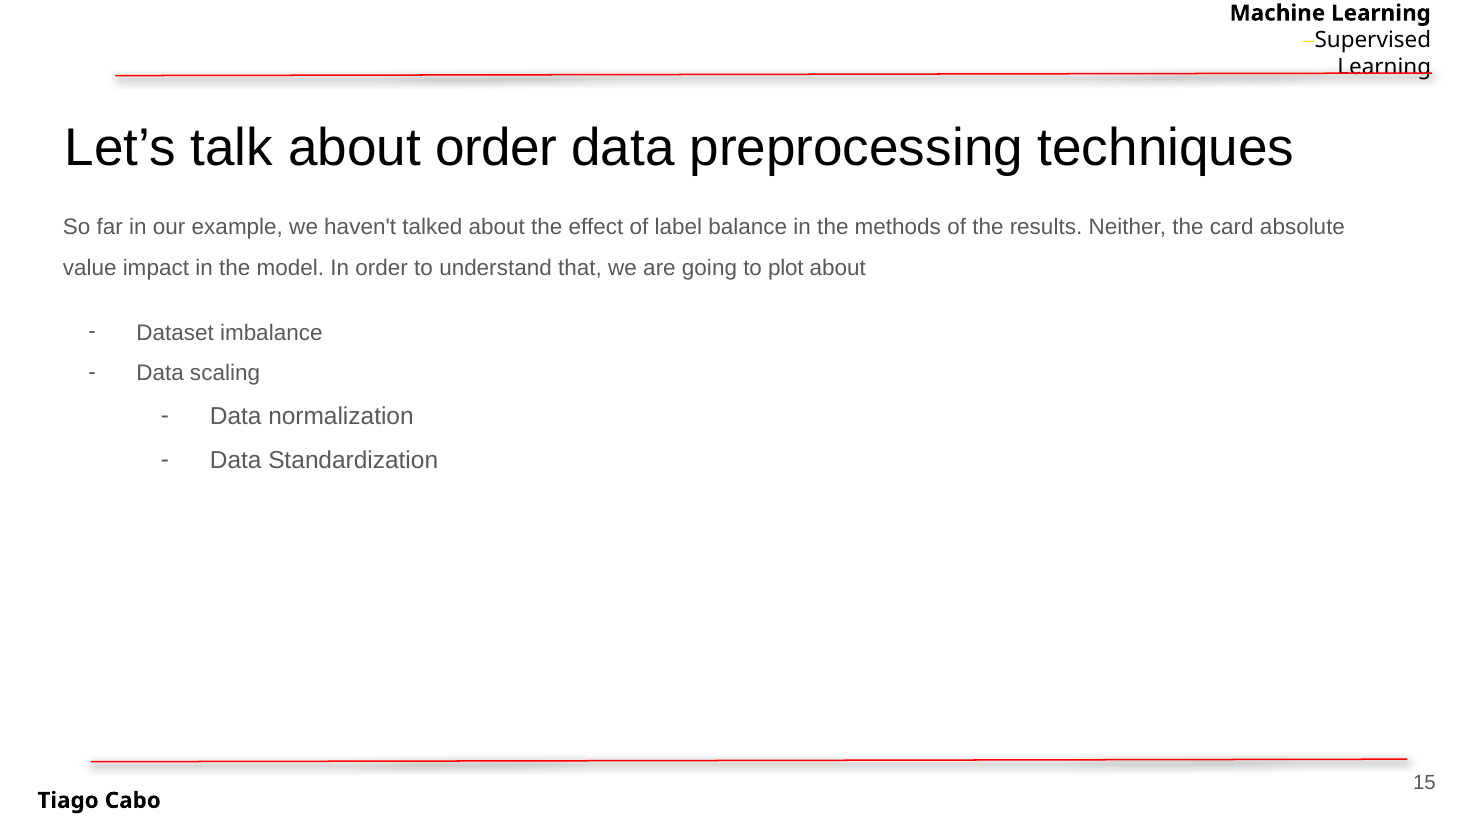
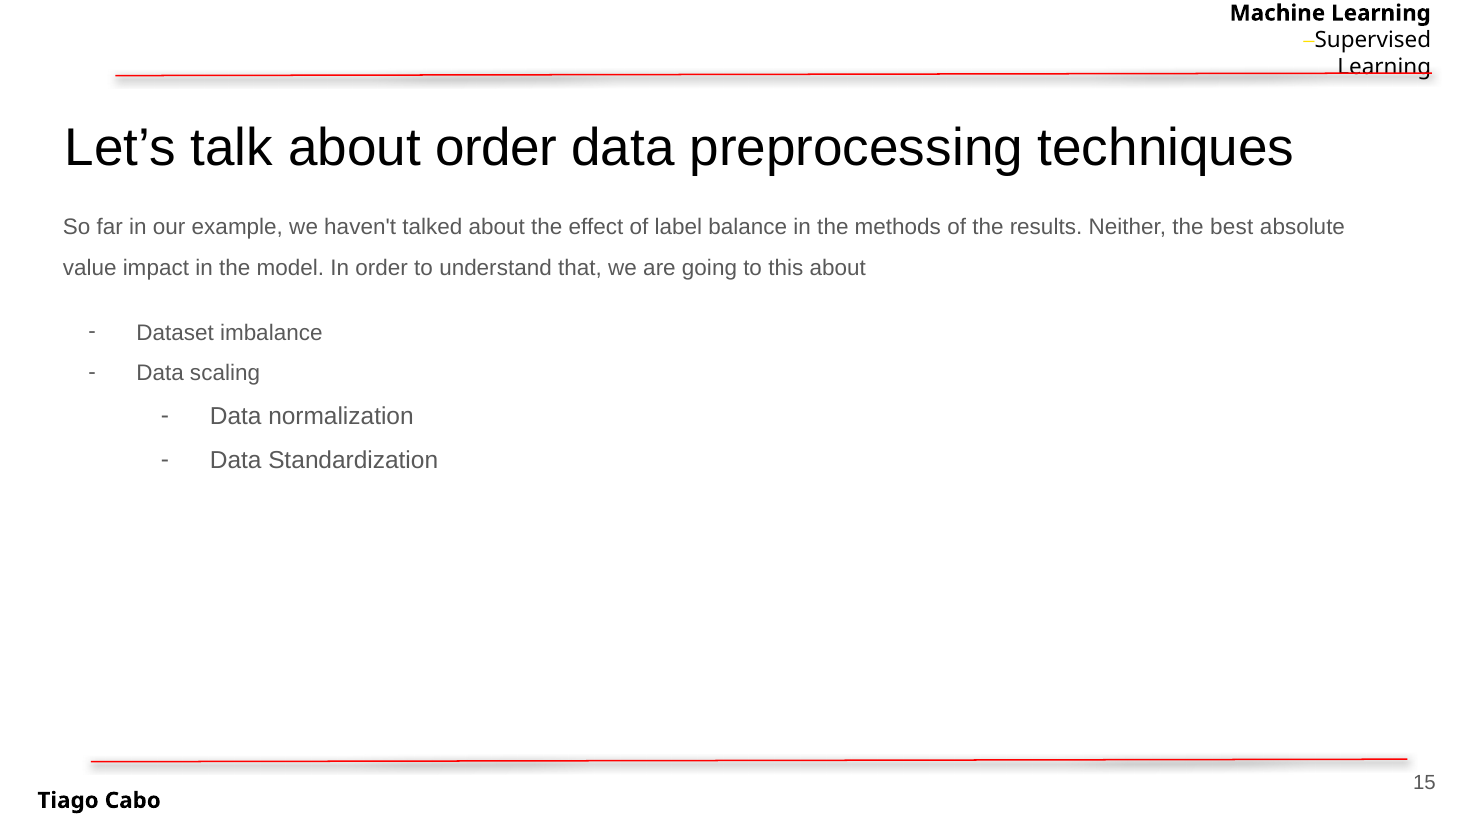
card: card -> best (1232, 227)
plot: plot -> this (786, 268)
